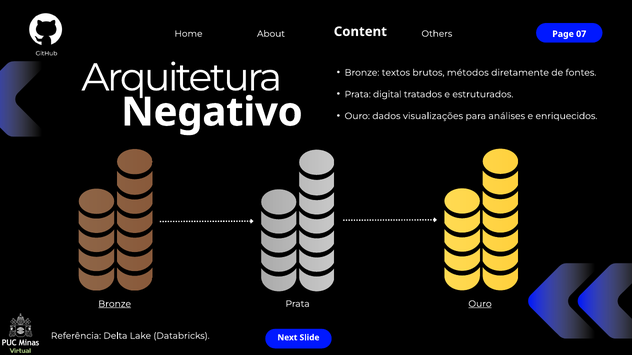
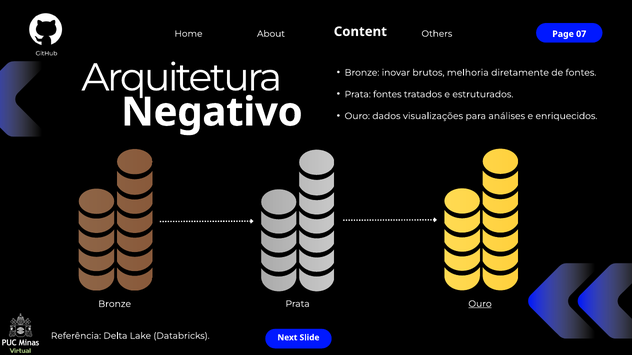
textos: textos -> inovar (396, 73)
métodos: métodos -> melhoria (468, 73)
Prata digital: digital -> fontes (387, 94)
Bronze underline: present -> none (115, 304)
